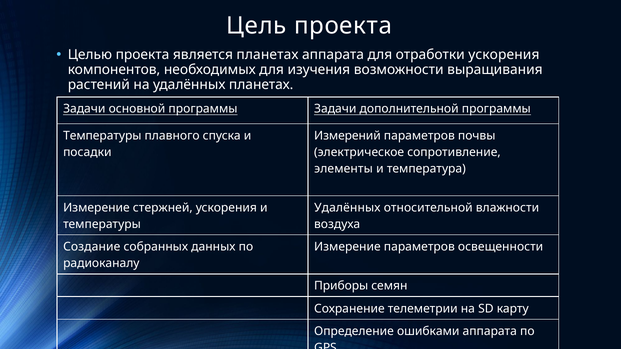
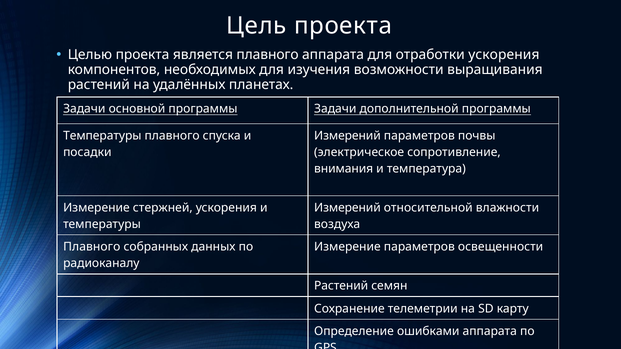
является планетах: планетах -> плавного (268, 55)
элементы: элементы -> внимания (344, 169)
Удалённых: Удалённых -> Измерений (347, 208)
Создание: Создание -> Плавного (92, 247)
Приборы: Приборы -> Растений (341, 286)
